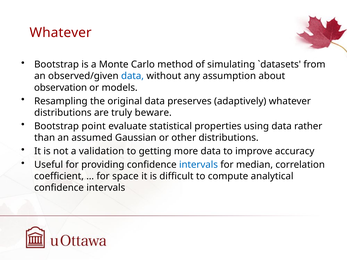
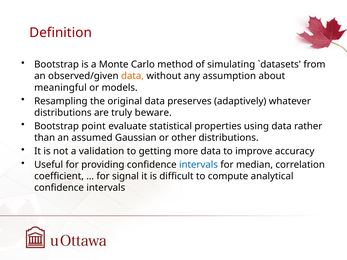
Whatever: Whatever -> Definition (61, 33)
data colour: blue -> orange (132, 76)
observation: observation -> meaningful (60, 88)
space: space -> signal (125, 176)
